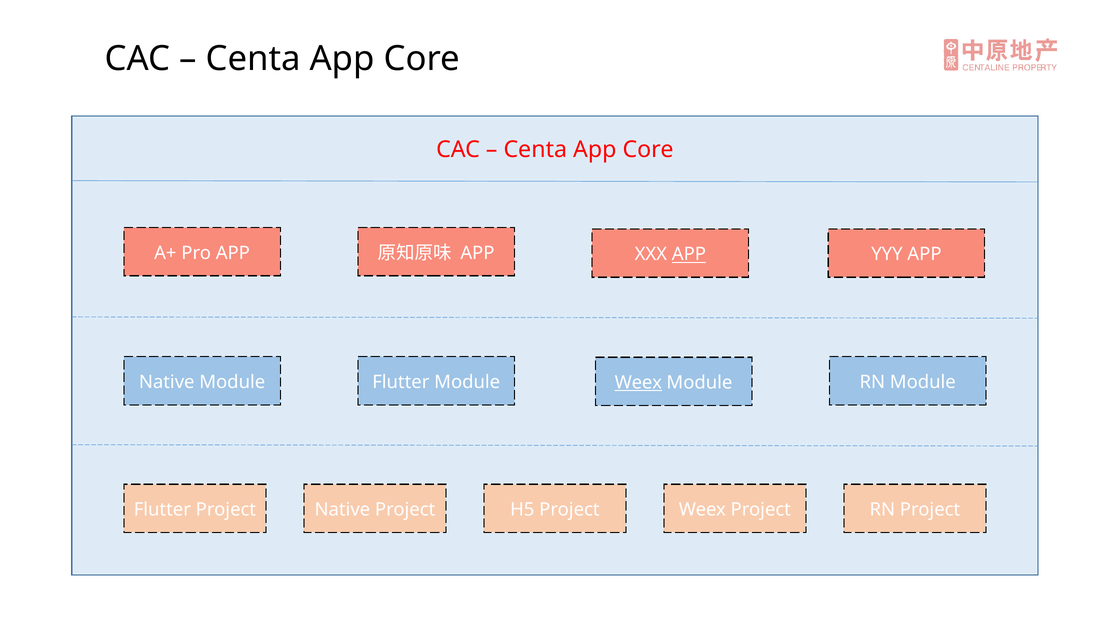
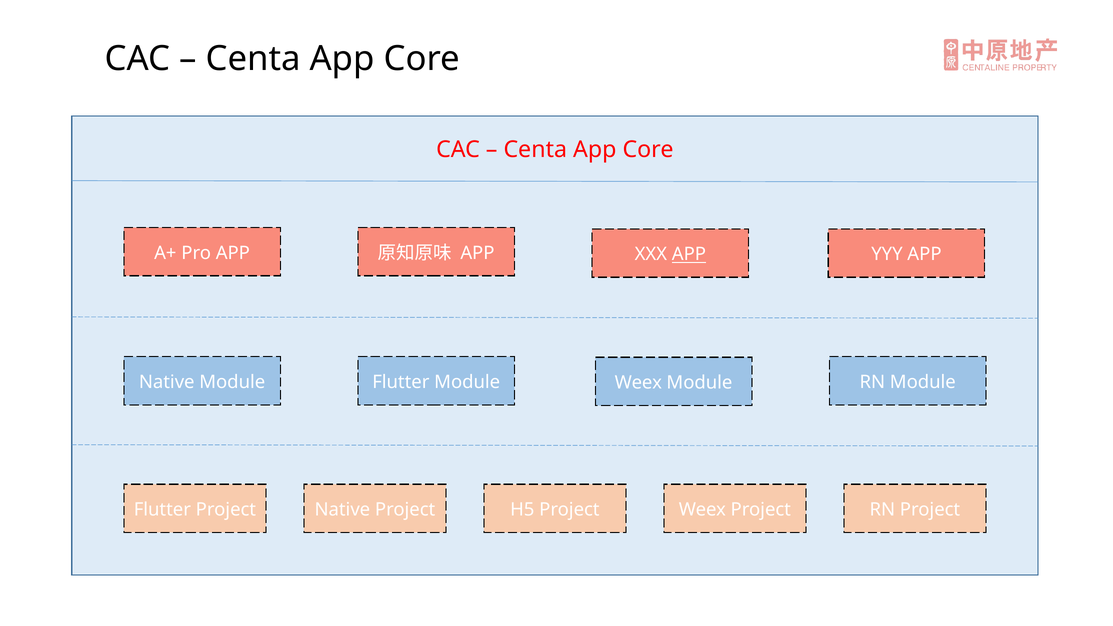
Weex underline: present -> none (638, 383)
